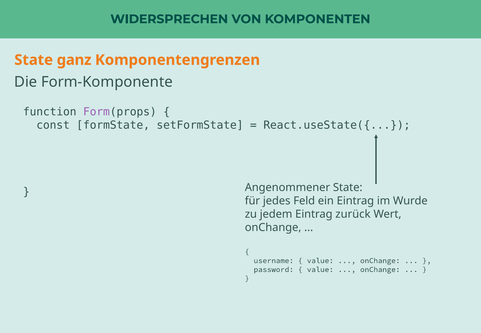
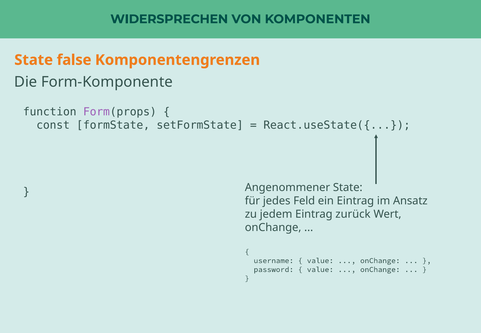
ganz: ganz -> false (74, 60)
Wurde: Wurde -> Ansatz (410, 201)
